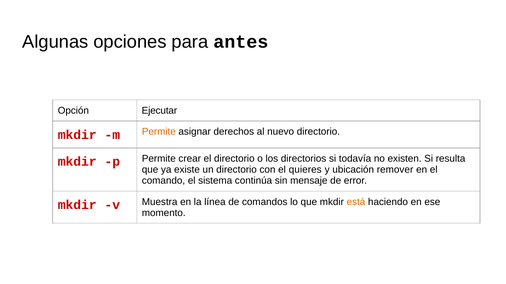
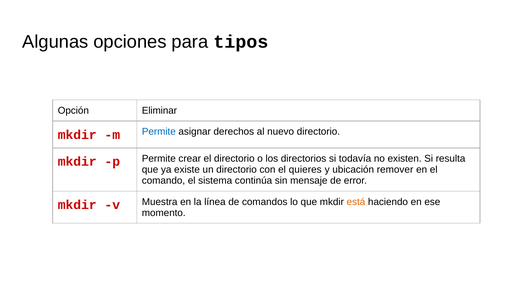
antes: antes -> tipos (241, 42)
Ejecutar: Ejecutar -> Eliminar (159, 111)
Permite colour: orange -> blue (159, 132)
